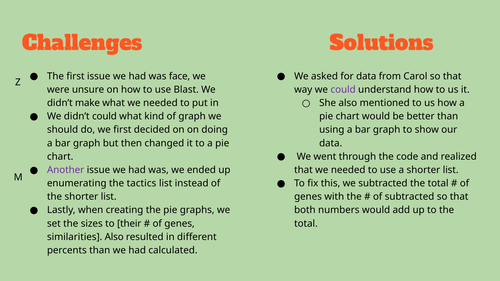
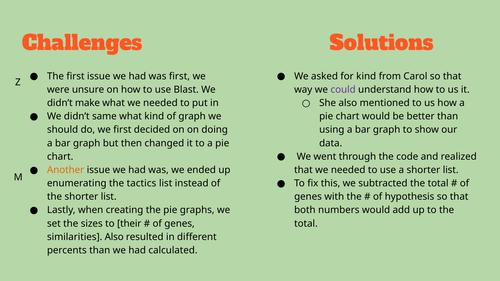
was face: face -> first (179, 76)
for data: data -> kind (366, 76)
didn’t could: could -> same (104, 116)
Another colour: purple -> orange (66, 170)
of subtracted: subtracted -> hypothesis (410, 197)
